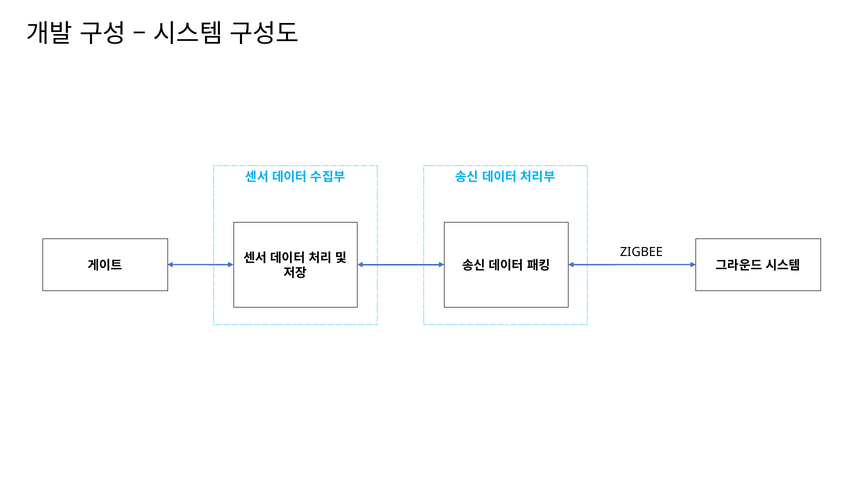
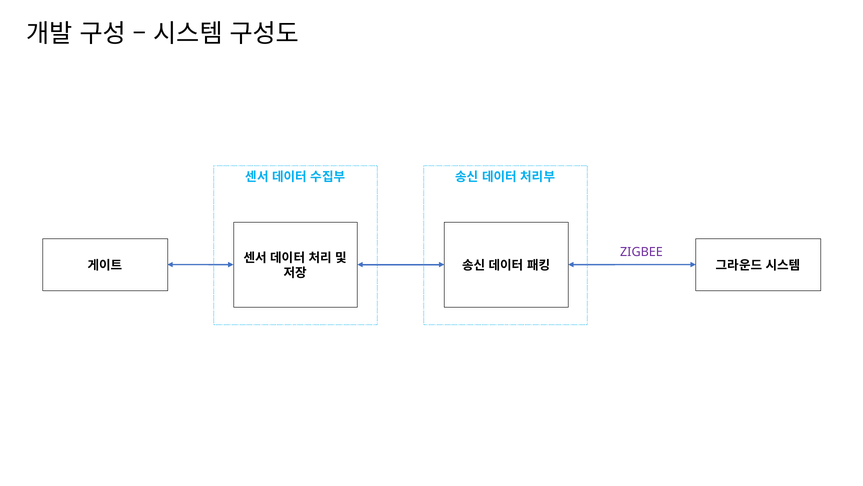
ZIGBEE colour: black -> purple (641, 252)
